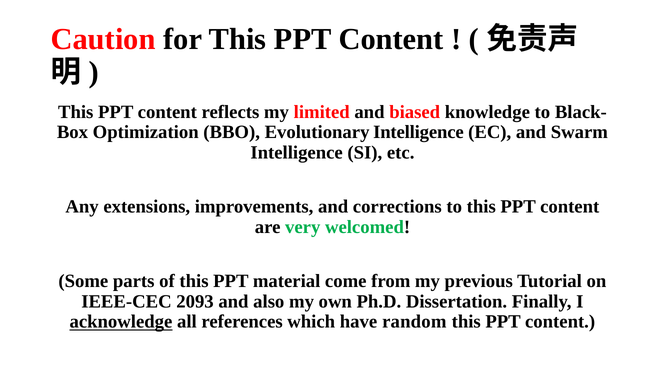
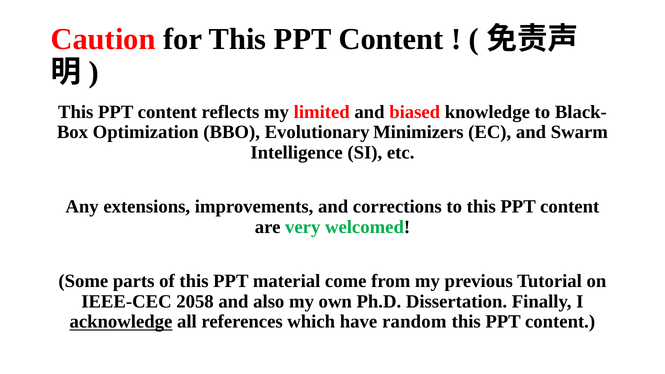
Evolutionary Intelligence: Intelligence -> Minimizers (418, 132)
2093: 2093 -> 2058 (195, 302)
